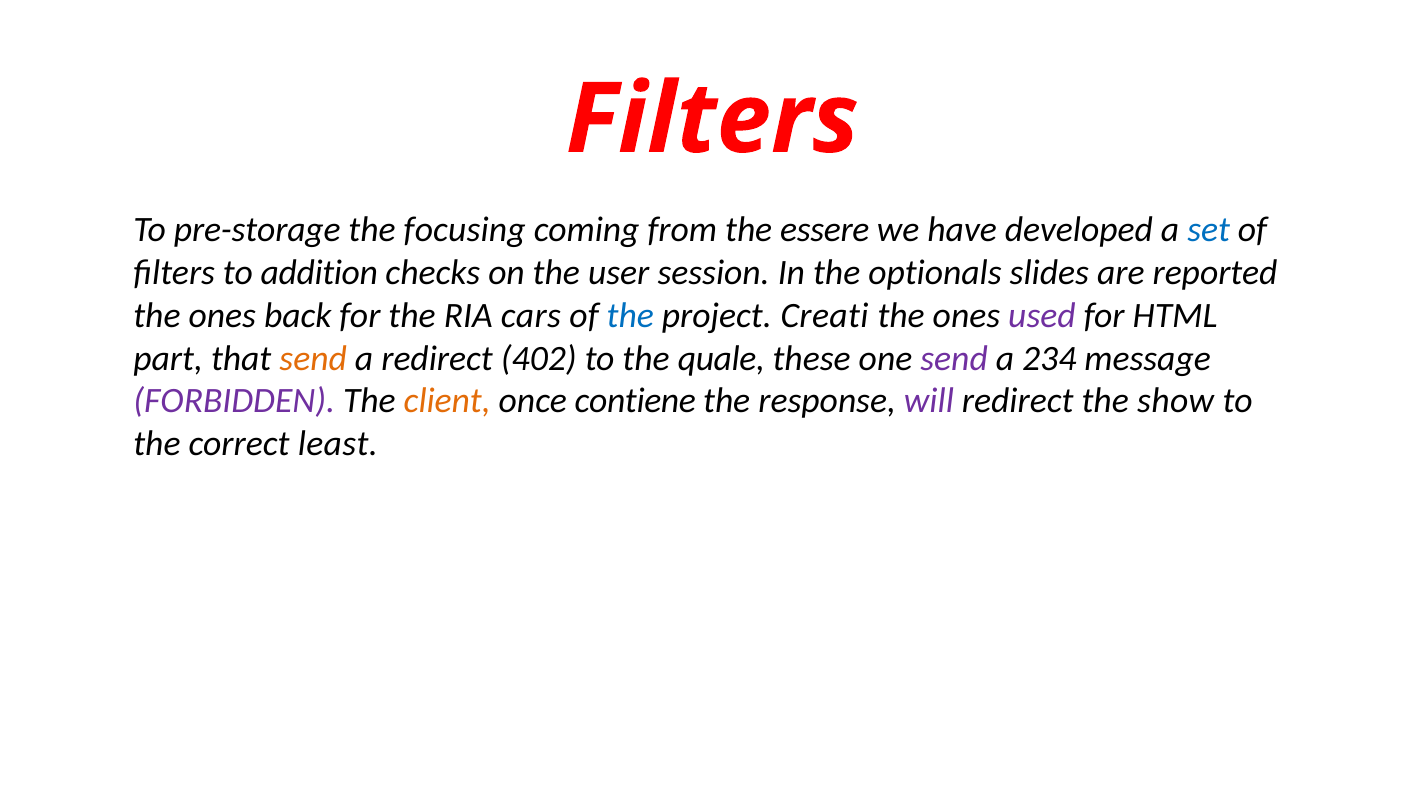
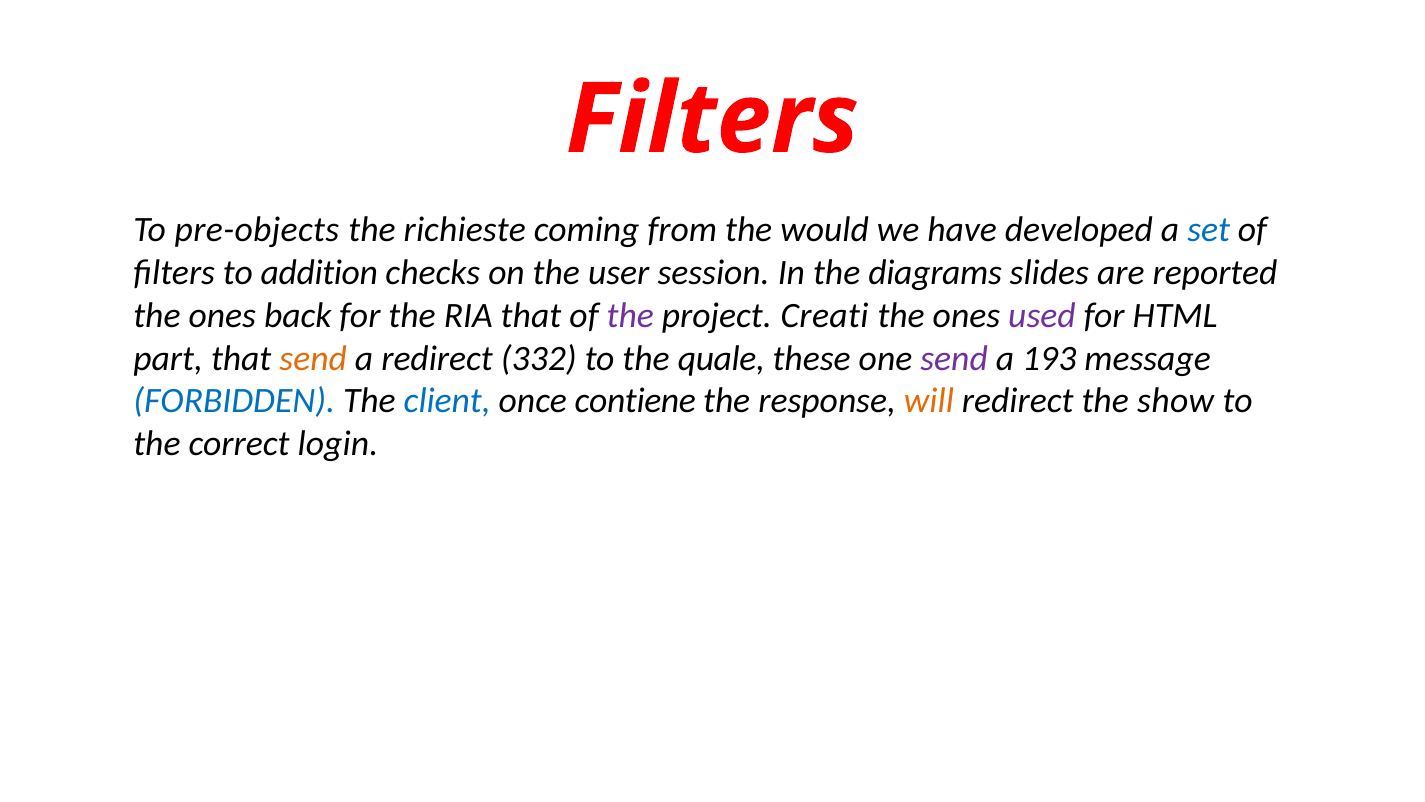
pre-storage: pre-storage -> pre-objects (257, 230)
focusing: focusing -> richieste (465, 230)
essere: essere -> would (825, 230)
optionals: optionals -> diagrams (935, 273)
RIA cars: cars -> that (531, 315)
the colour: blue -> purple (630, 315)
402: 402 -> 332 (539, 358)
234: 234 -> 193 (1049, 358)
FORBIDDEN colour: purple -> blue (234, 401)
client colour: orange -> blue (447, 401)
will colour: purple -> orange (929, 401)
least: least -> login (338, 444)
